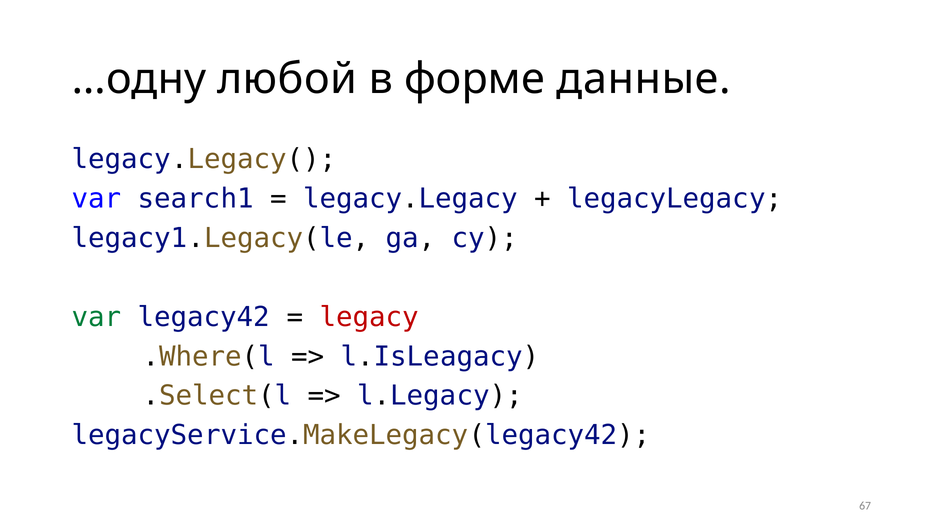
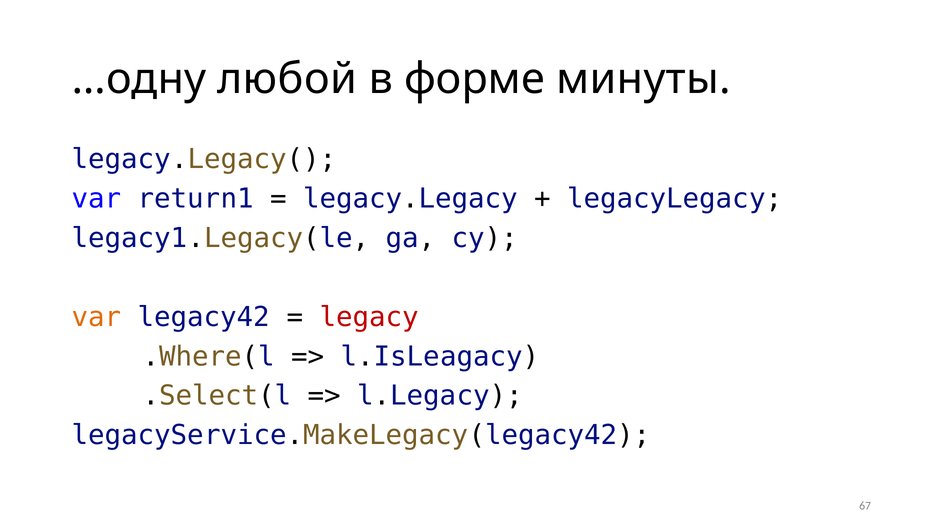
данные: данные -> минуты (644, 79)
search1: search1 -> return1 (196, 199)
var colour: green -> orange (97, 317)
